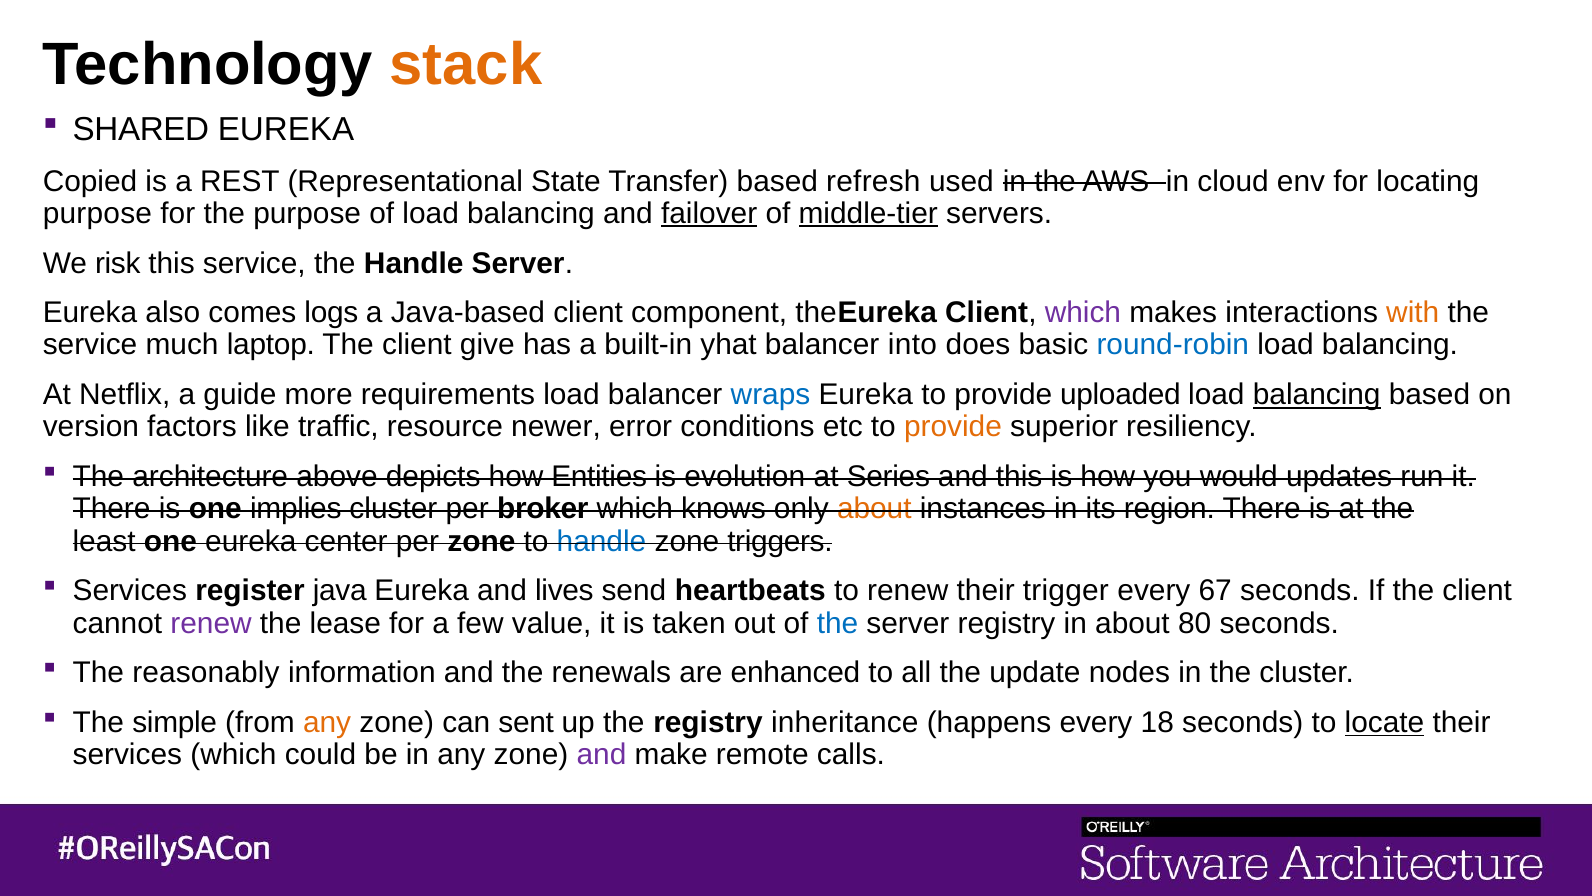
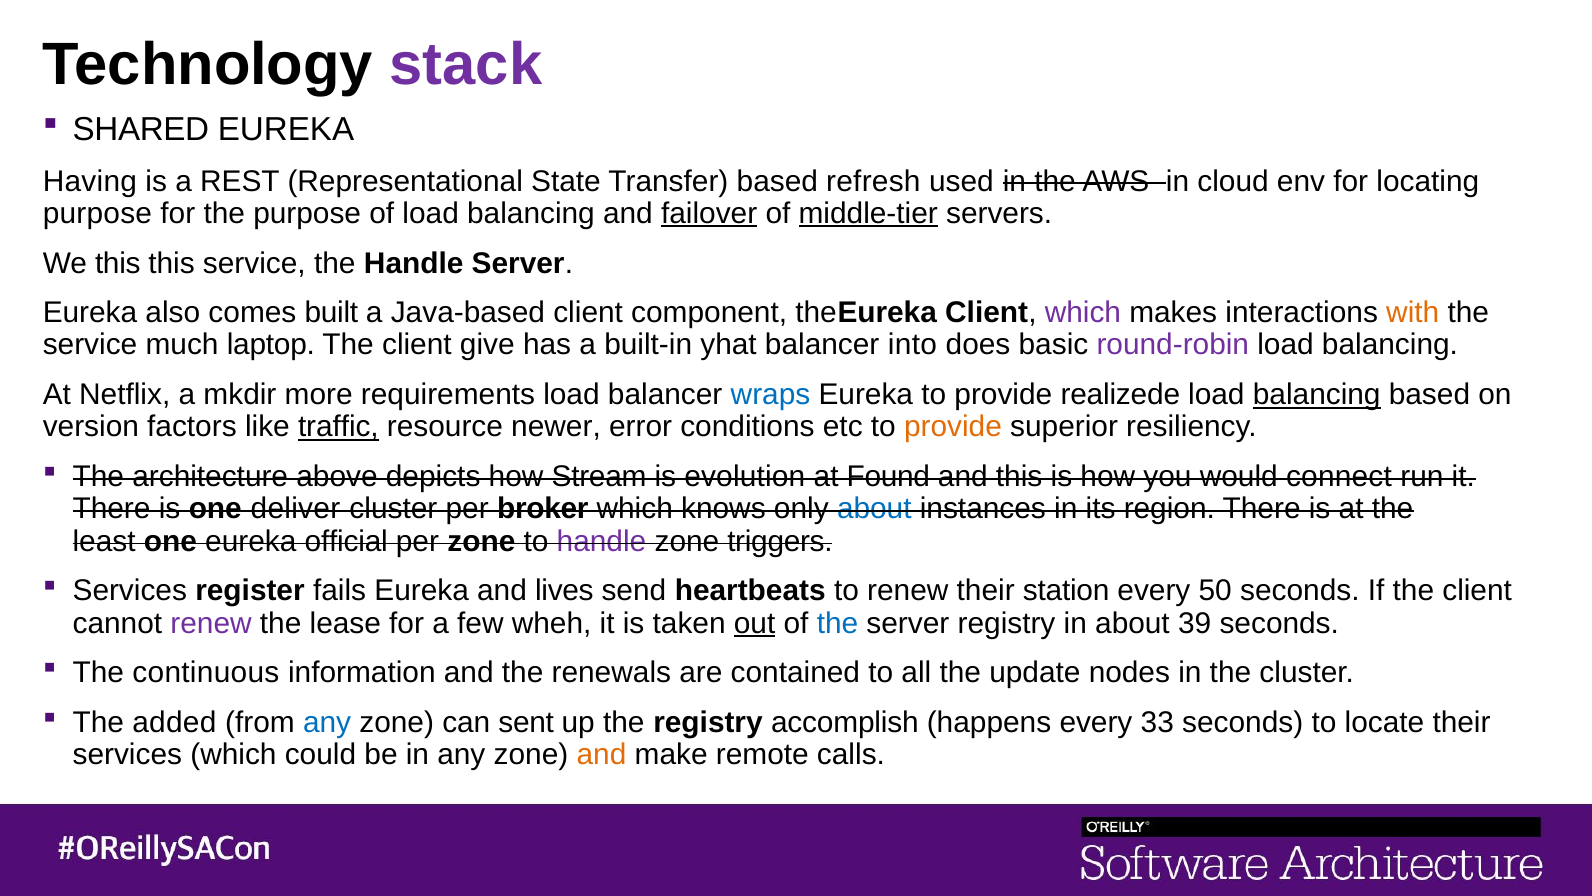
stack colour: orange -> purple (466, 64)
Copied: Copied -> Having (90, 181)
We risk: risk -> this (118, 263)
logs: logs -> built (331, 313)
round-robin colour: blue -> purple (1173, 345)
guide: guide -> mkdir (240, 395)
uploaded: uploaded -> realizede (1120, 395)
traffic underline: none -> present (338, 427)
Entities: Entities -> Stream (599, 477)
Series: Series -> Found (888, 477)
updates: updates -> connect (1339, 477)
implies: implies -> deliver (295, 509)
about colour: orange -> blue (874, 509)
center: center -> official (346, 541)
handle colour: blue -> purple (602, 541)
java: java -> fails (340, 591)
trigger: trigger -> station (1066, 591)
67: 67 -> 50 (1215, 591)
value: value -> wheh (552, 623)
out underline: none -> present (755, 623)
80: 80 -> 39 (1195, 623)
reasonably: reasonably -> continuous (206, 673)
enhanced: enhanced -> contained (795, 673)
simple: simple -> added (174, 722)
any colour: orange -> blue (327, 722)
inheritance: inheritance -> accomplish (845, 722)
18: 18 -> 33 (1157, 722)
locate underline: present -> none (1384, 722)
and colour: purple -> orange (602, 755)
